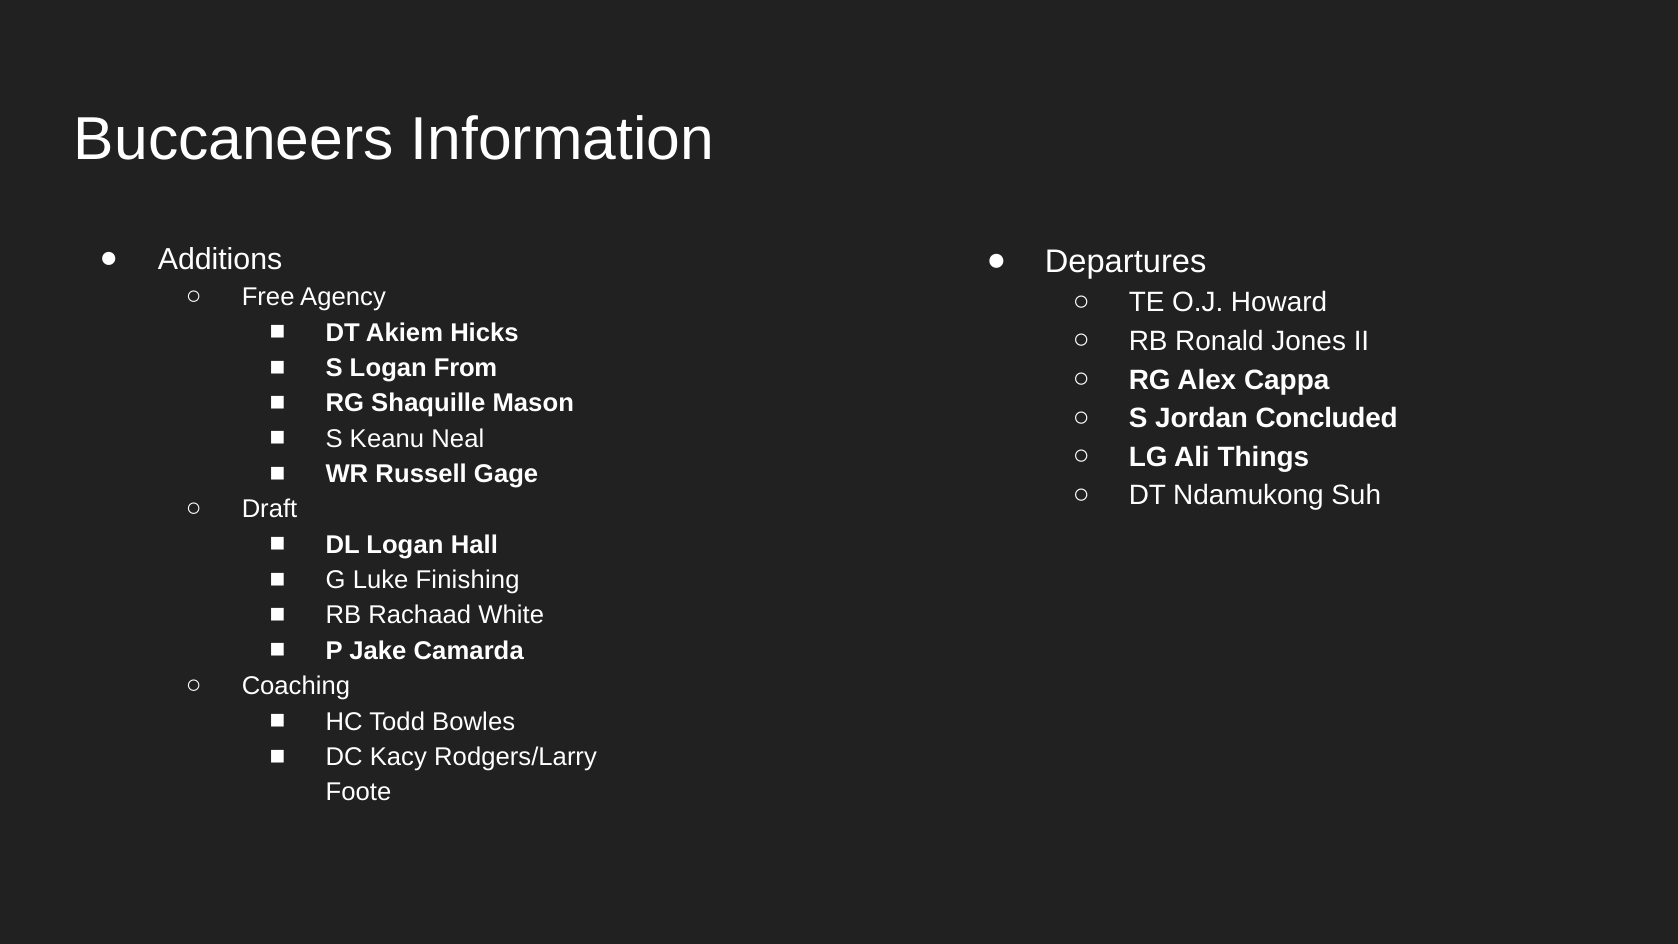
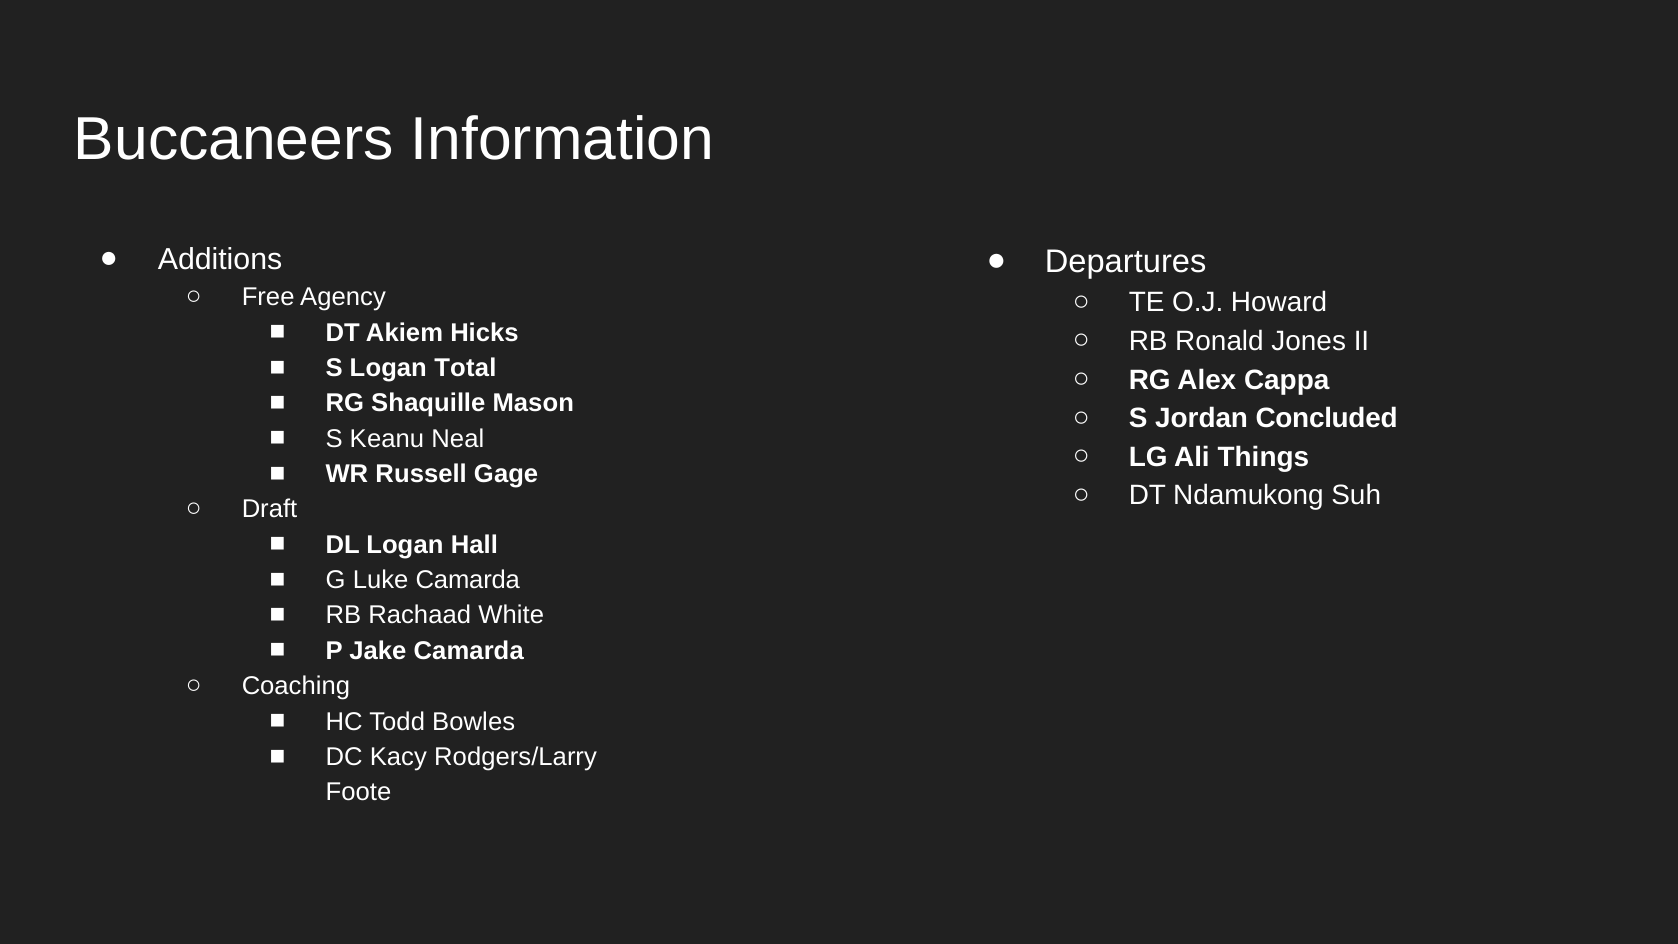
From: From -> Total (465, 368)
Luke Finishing: Finishing -> Camarda (468, 580)
